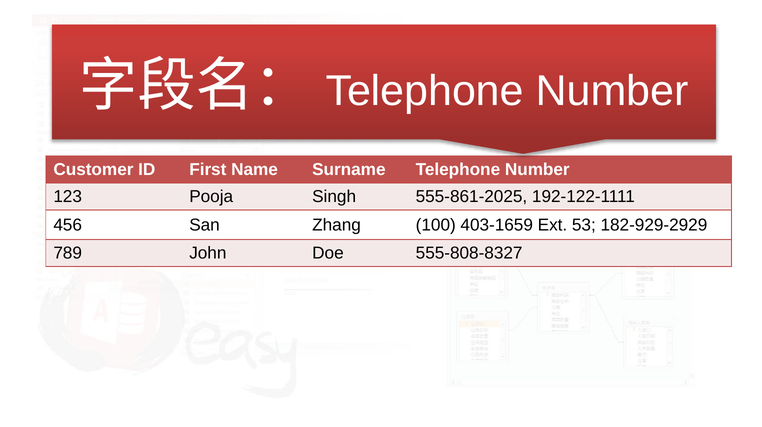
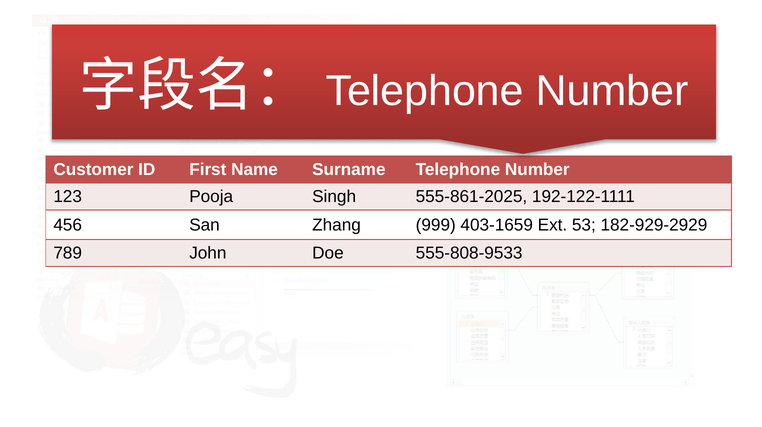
100: 100 -> 999 (436, 225)
555-808-8327: 555-808-8327 -> 555-808-9533 (469, 253)
